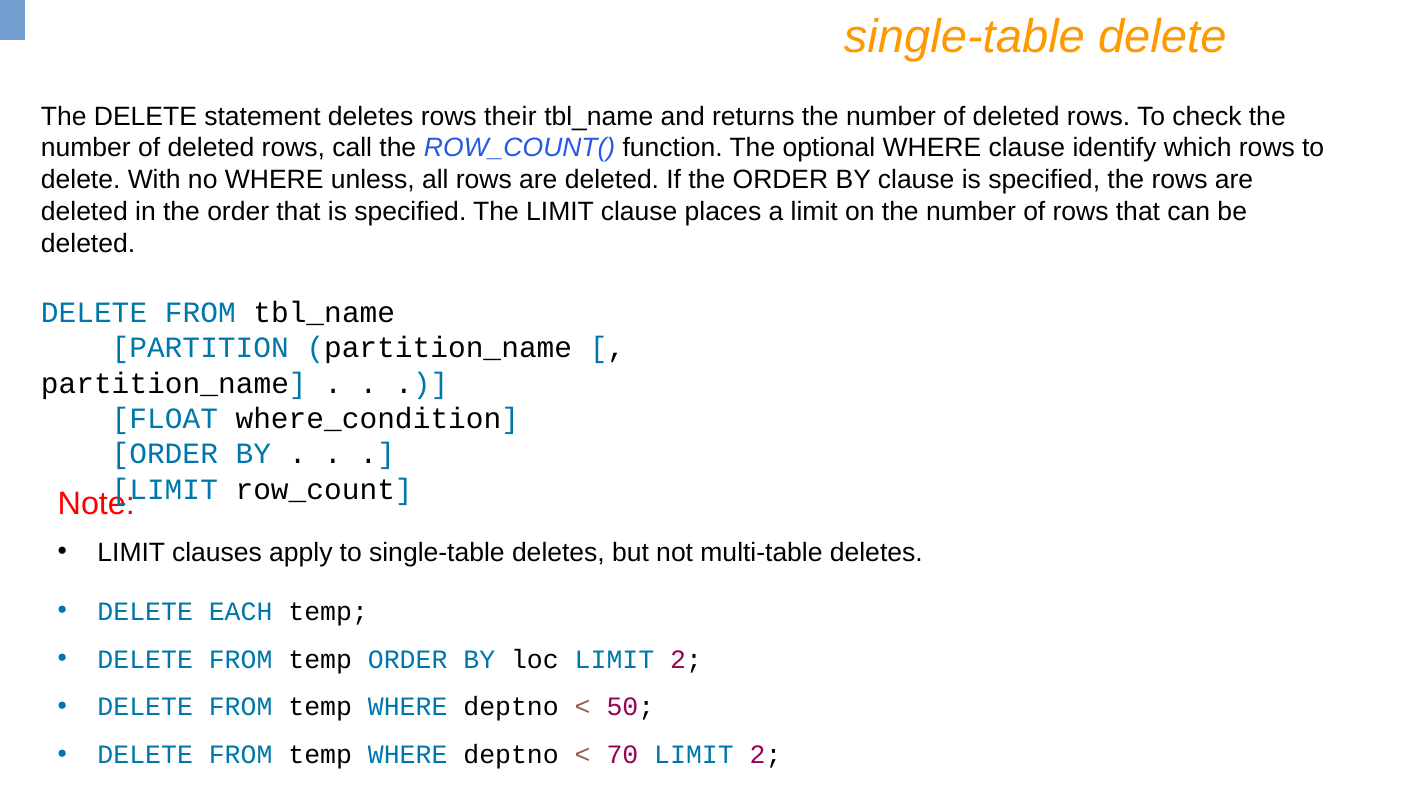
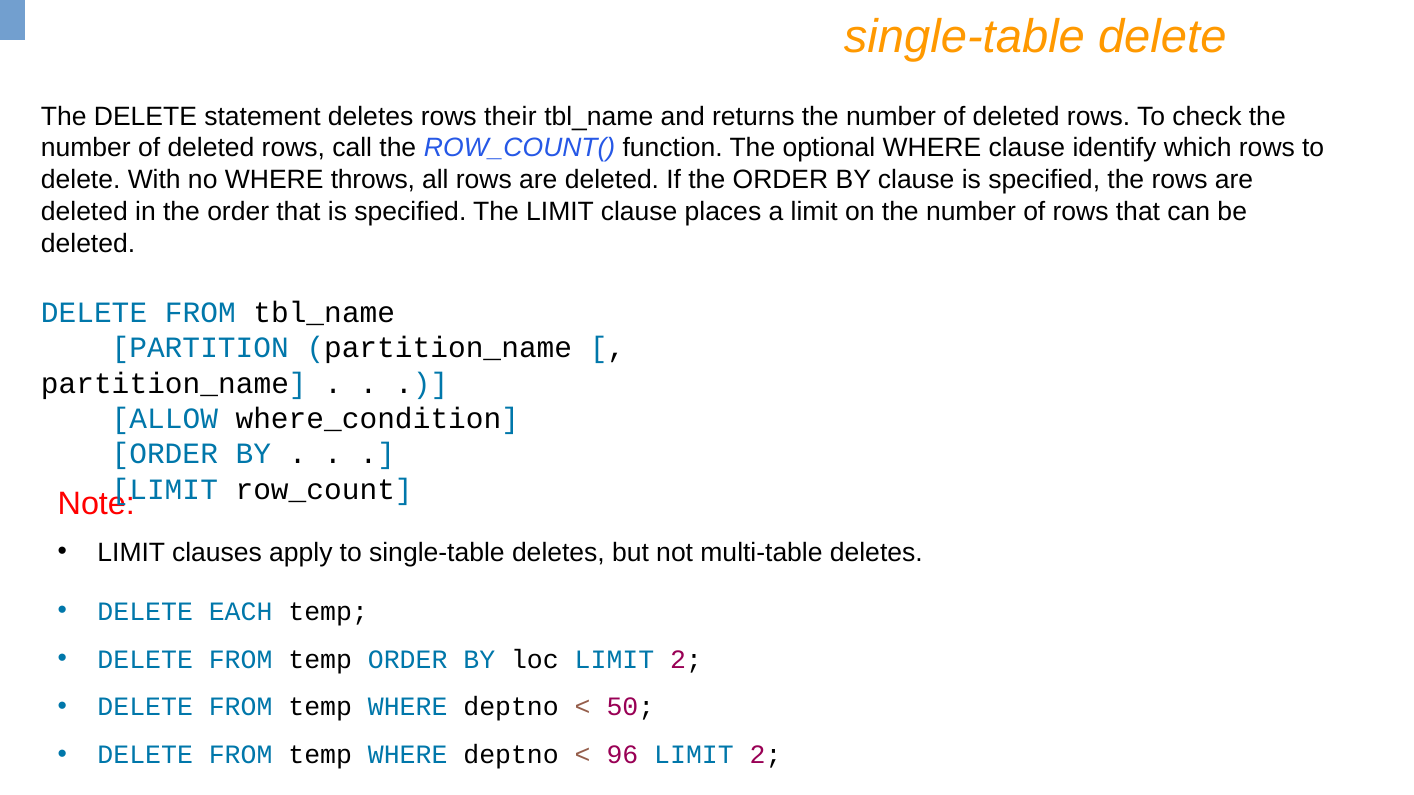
unless: unless -> throws (373, 180)
FLOAT: FLOAT -> ALLOW (165, 419)
70: 70 -> 96 (622, 755)
